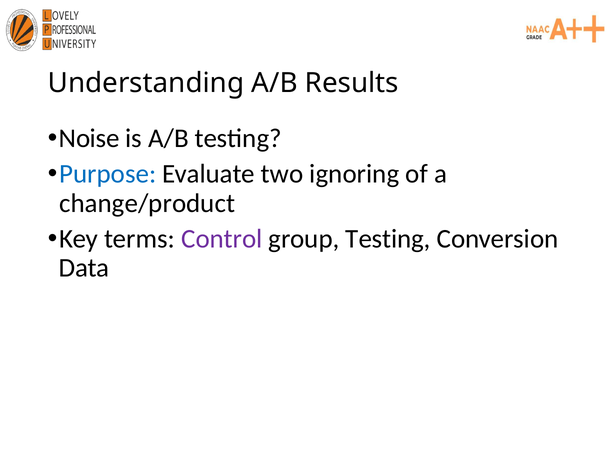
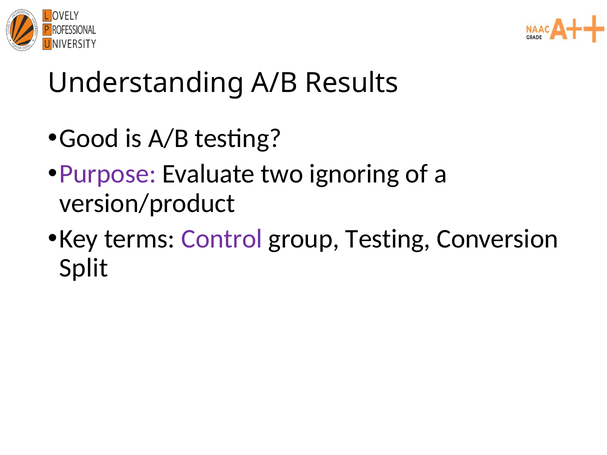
Noise: Noise -> Good (89, 139)
Purpose colour: blue -> purple (108, 174)
change/product: change/product -> version/product (147, 203)
Data: Data -> Split (84, 268)
